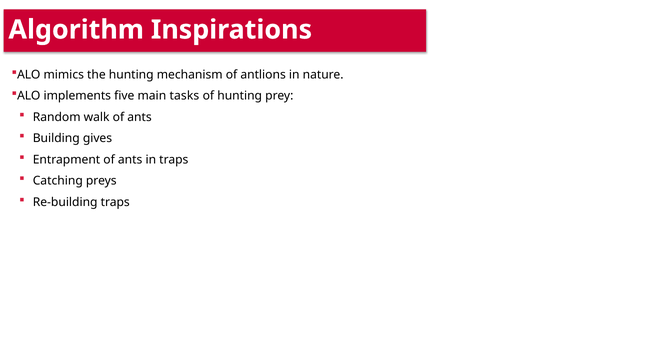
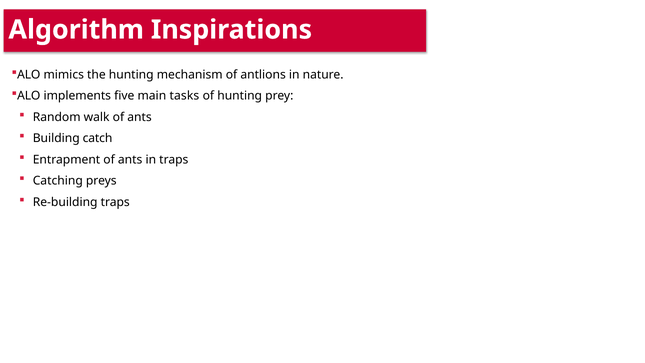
gives: gives -> catch (98, 138)
